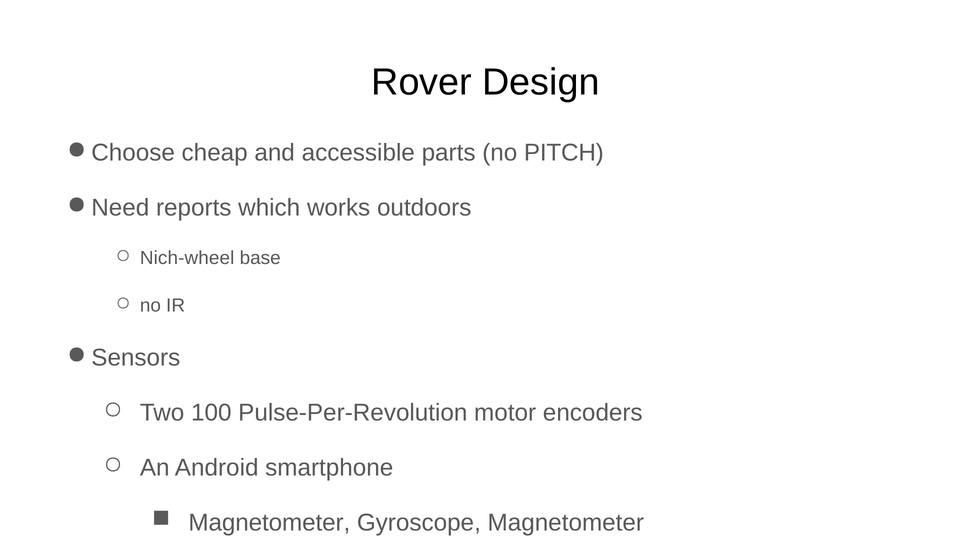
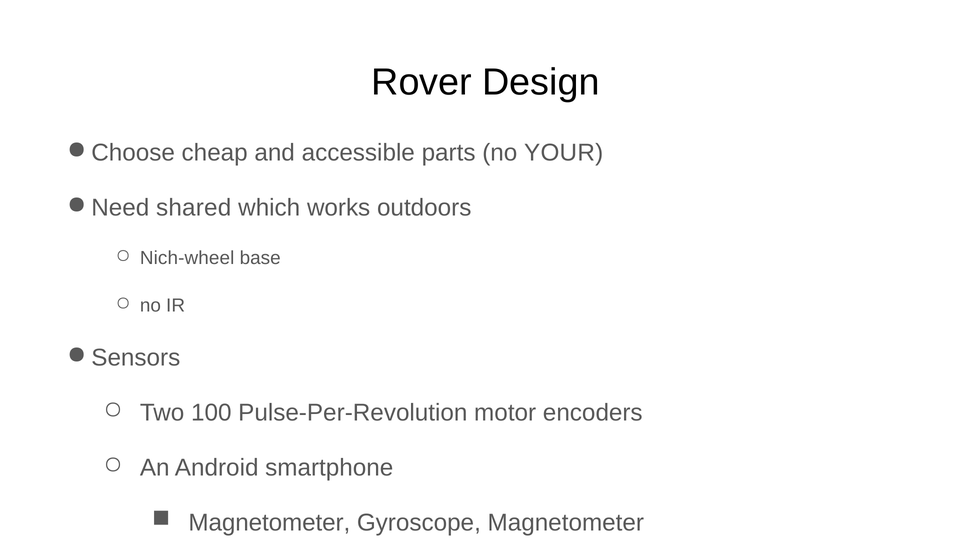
PITCH: PITCH -> YOUR (564, 153)
reports: reports -> shared (194, 208)
